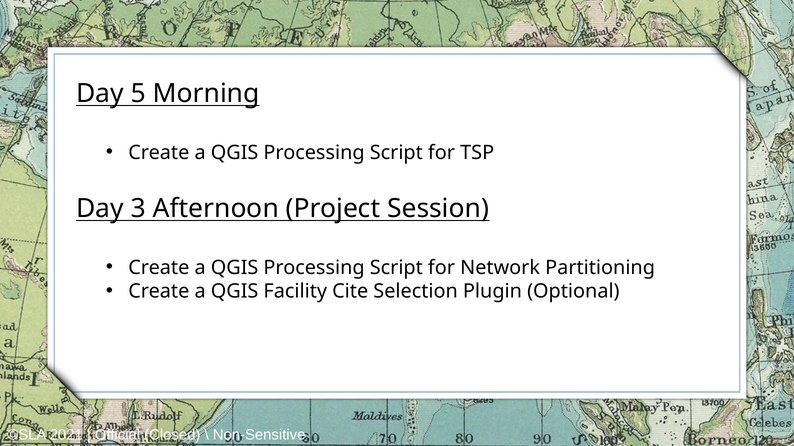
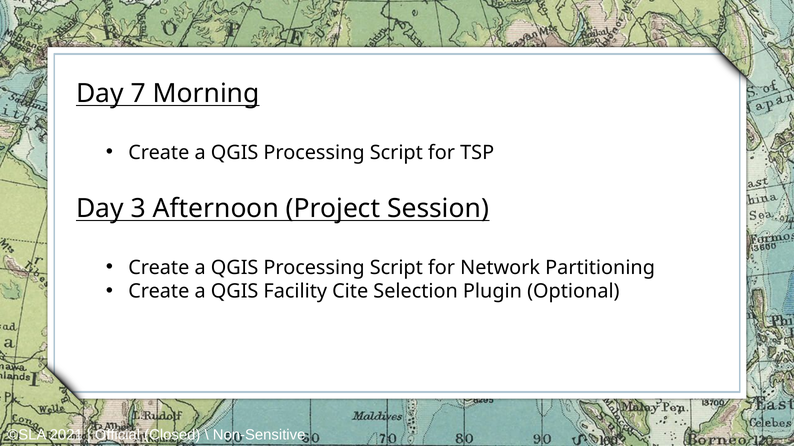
5: 5 -> 7 (138, 94)
